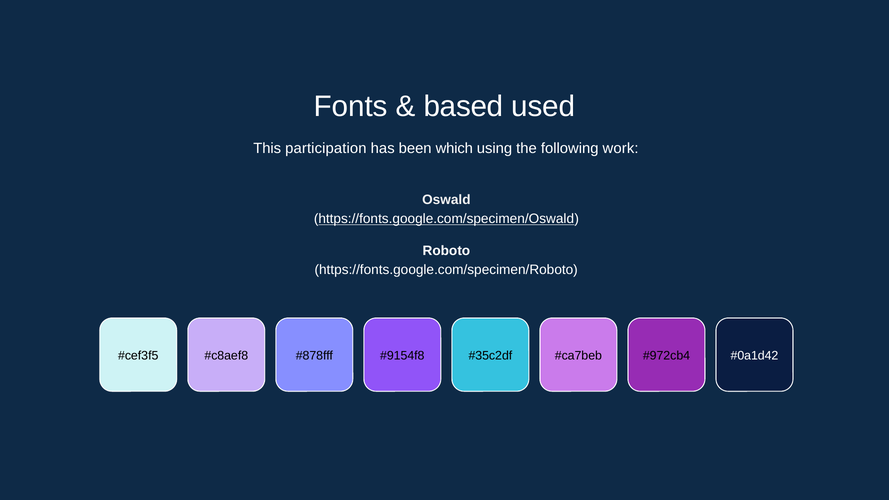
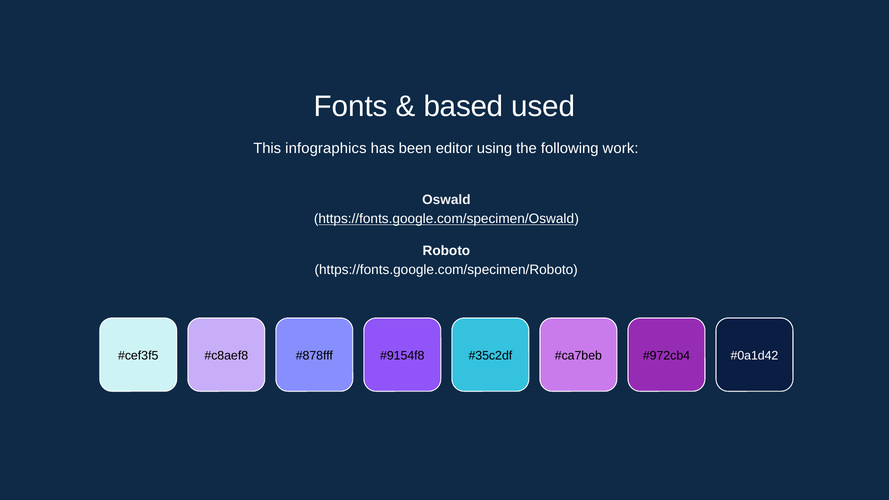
participation: participation -> infographics (326, 148)
which: which -> editor (454, 148)
